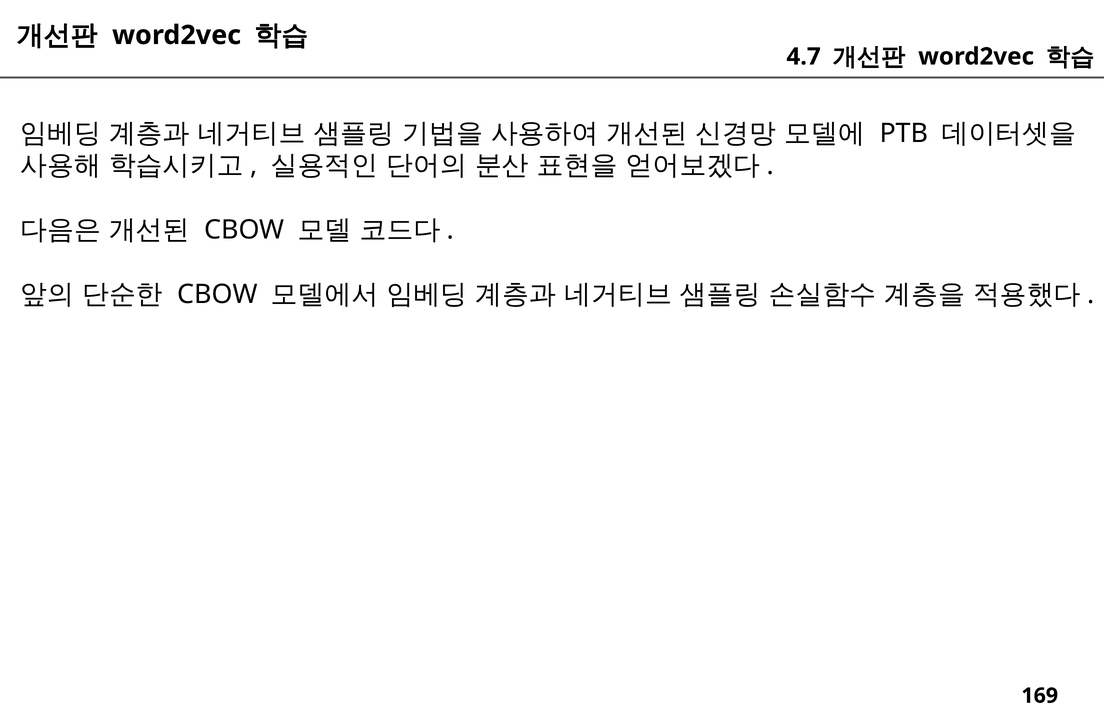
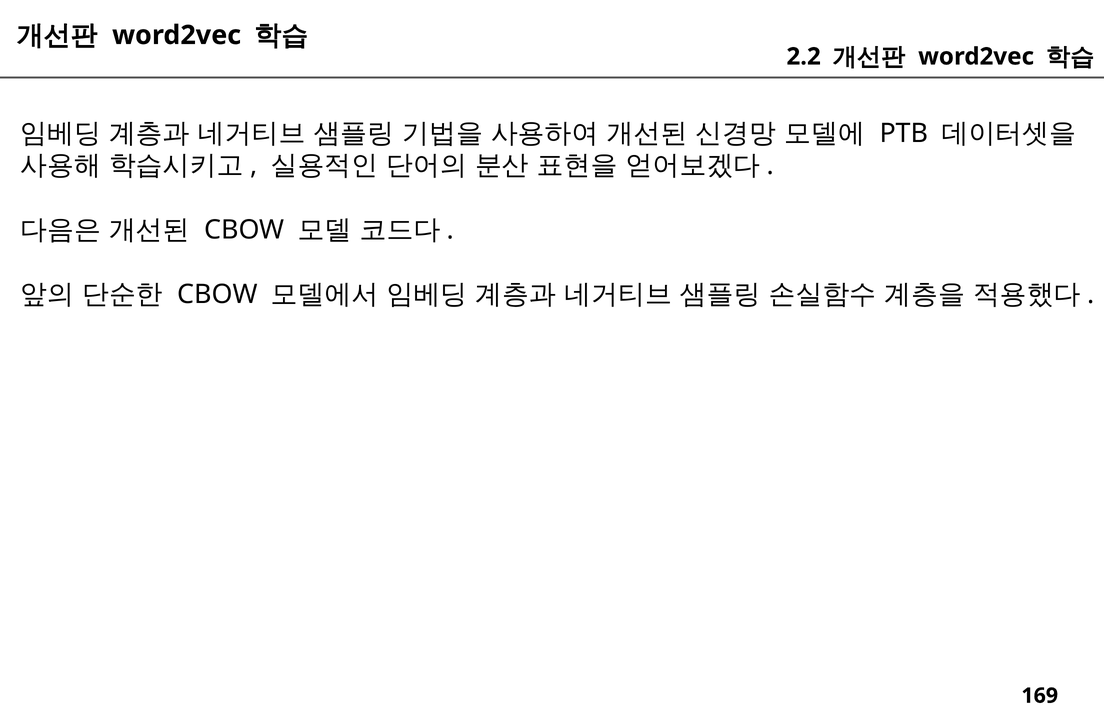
4.7: 4.7 -> 2.2 (804, 57)
